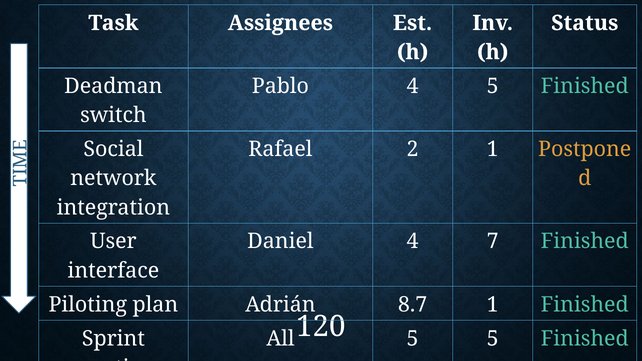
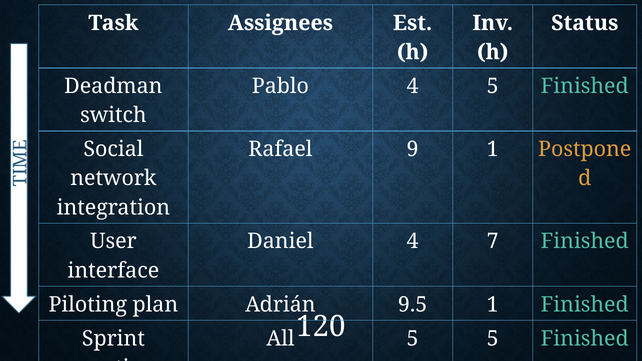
2: 2 -> 9 (413, 149)
8.7: 8.7 -> 9.5 (413, 305)
